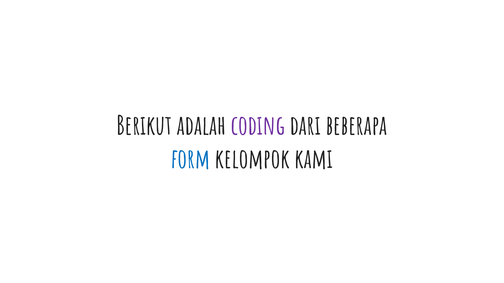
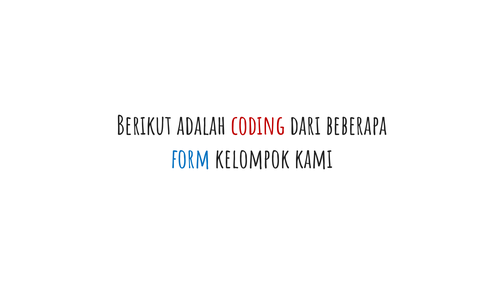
coding colour: purple -> red (258, 126)
